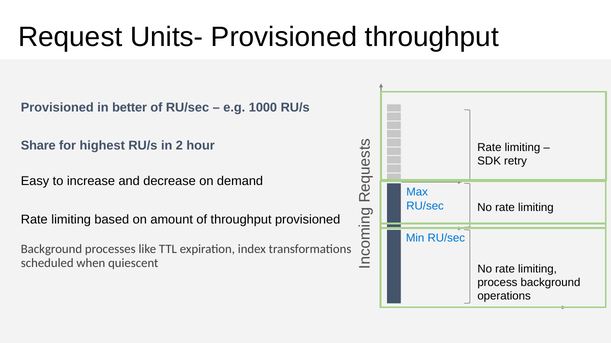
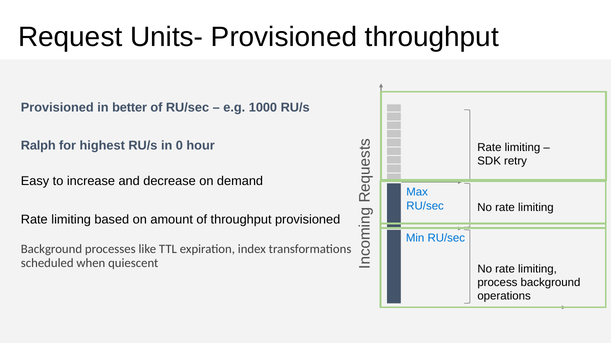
Share: Share -> Ralph (38, 146)
2: 2 -> 0 (179, 146)
